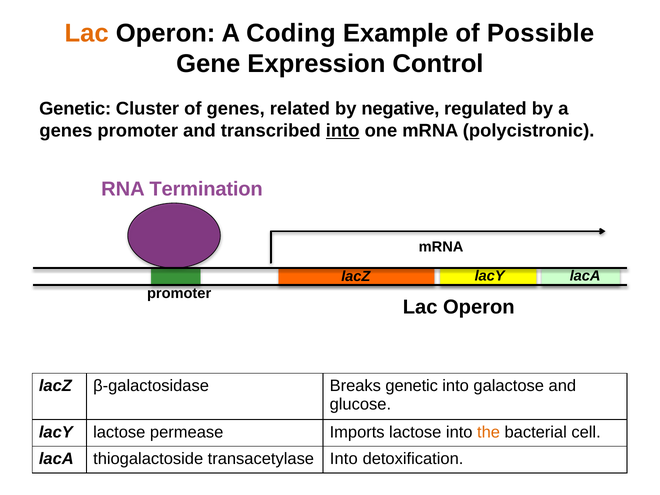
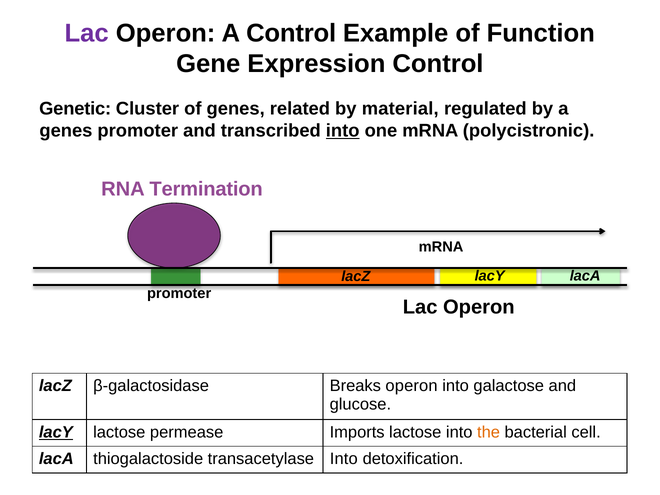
Lac colour: orange -> purple (87, 33)
A Coding: Coding -> Control (291, 33)
Possible: Possible -> Function (541, 33)
negative: negative -> material (400, 109)
Breaks genetic: genetic -> operon (412, 386)
lacY underline: none -> present (56, 432)
